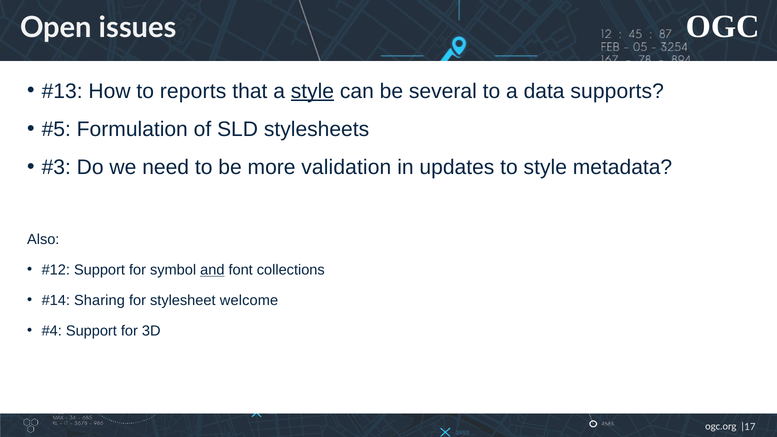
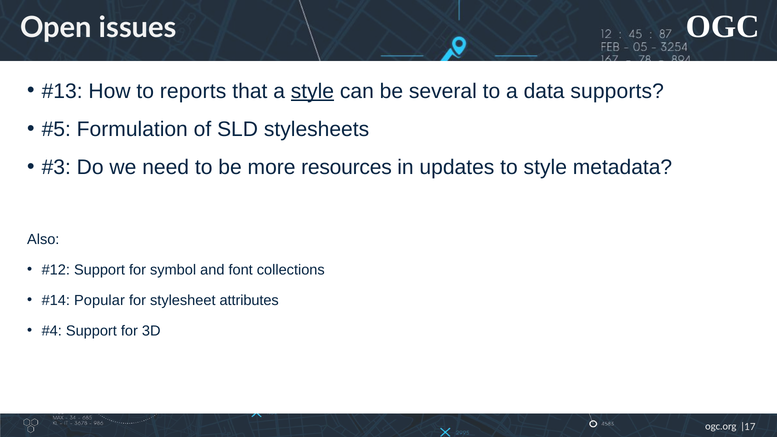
validation: validation -> resources (346, 168)
and underline: present -> none (212, 270)
Sharing: Sharing -> Popular (99, 300)
welcome: welcome -> attributes (249, 300)
